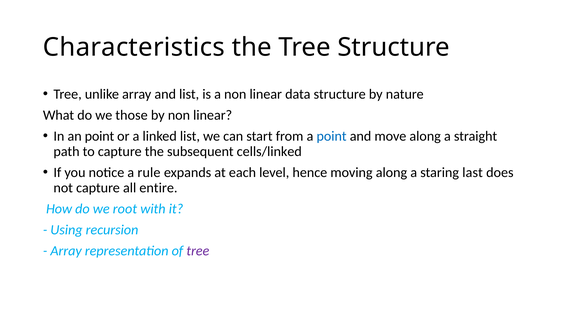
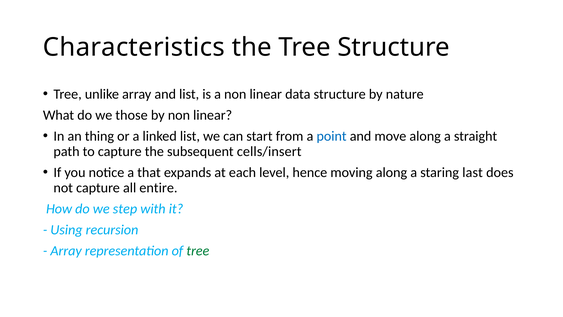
an point: point -> thing (99, 136)
cells/linked: cells/linked -> cells/insert (269, 151)
rule: rule -> that (149, 172)
root: root -> step (125, 209)
tree colour: purple -> green (198, 251)
